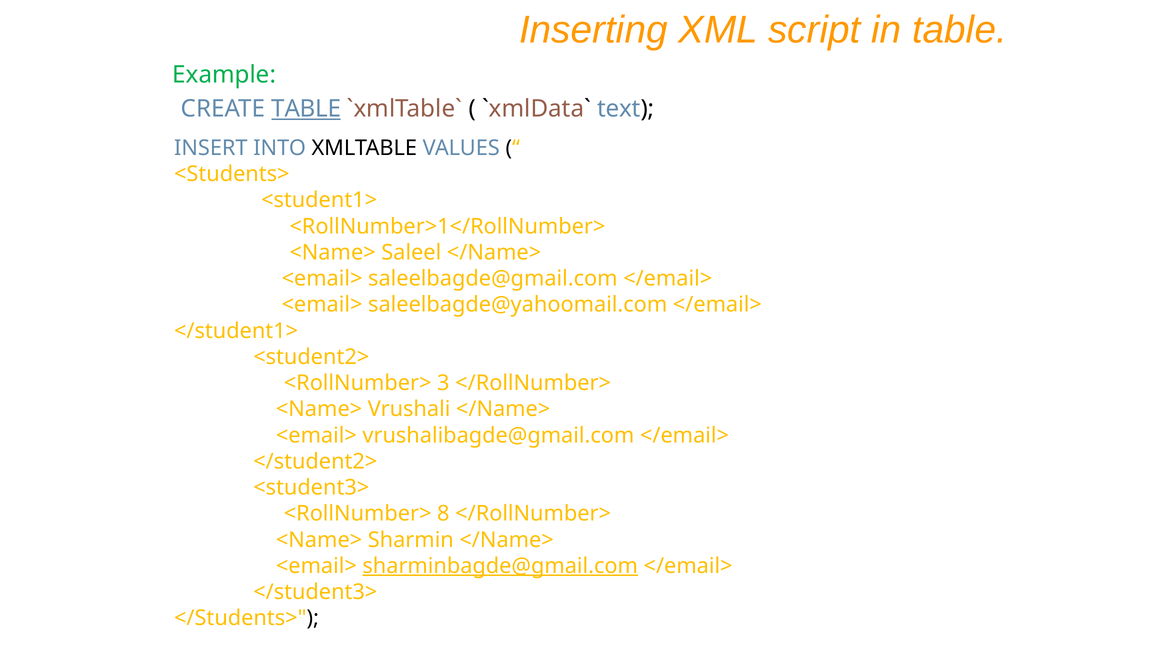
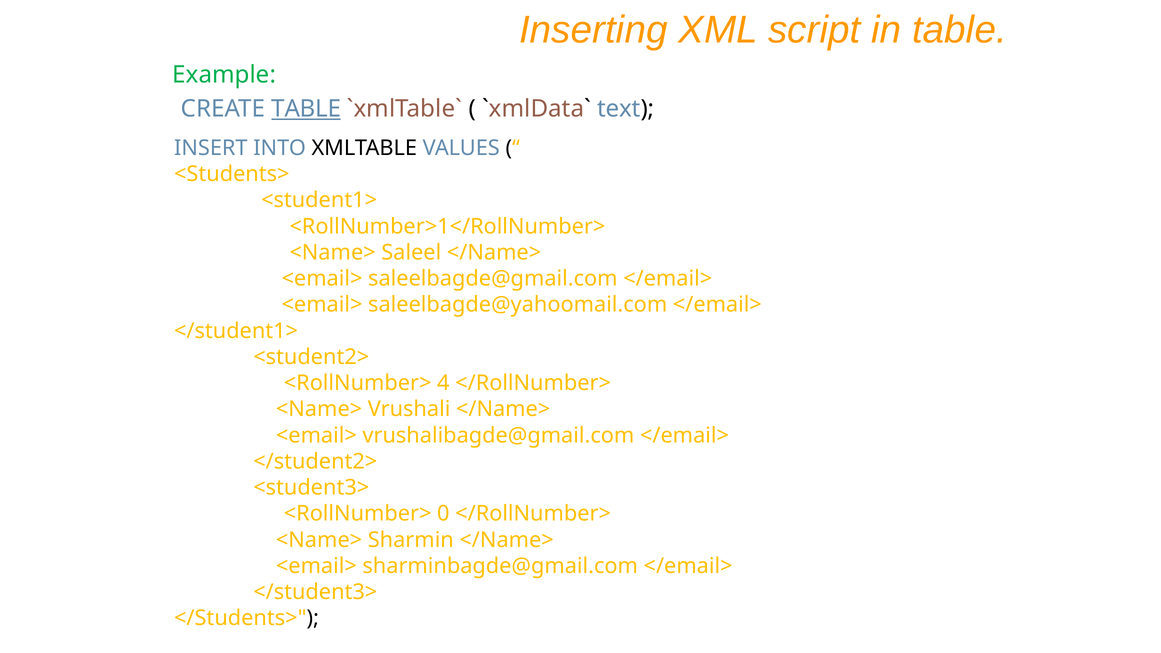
3: 3 -> 4 (443, 383)
8: 8 -> 0 (443, 514)
sharminbagde@gmail.com underline: present -> none (500, 566)
